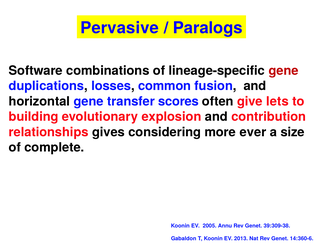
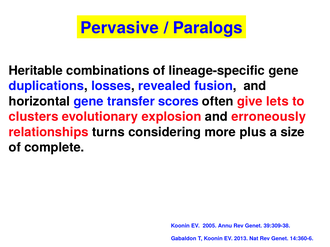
Software: Software -> Heritable (36, 71)
gene colour: red -> black (284, 71)
common: common -> revealed (165, 86)
building: building -> clusters (34, 117)
contribution: contribution -> erroneously (269, 117)
gives: gives -> turns (108, 132)
ever: ever -> plus (253, 132)
